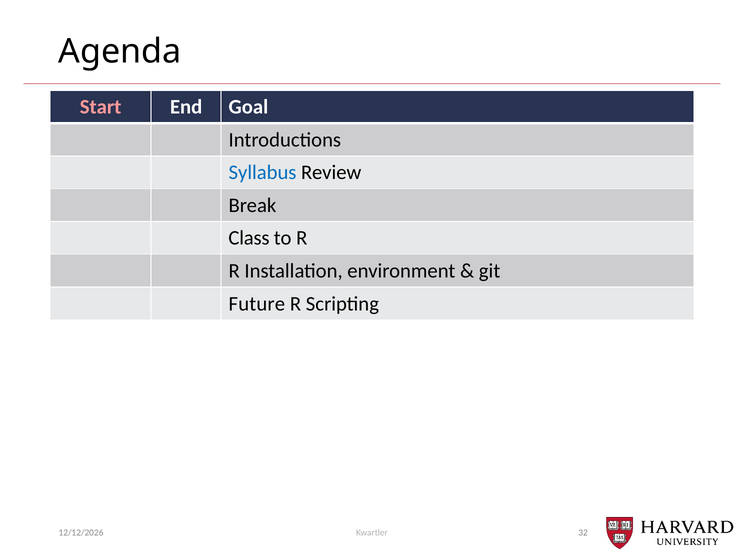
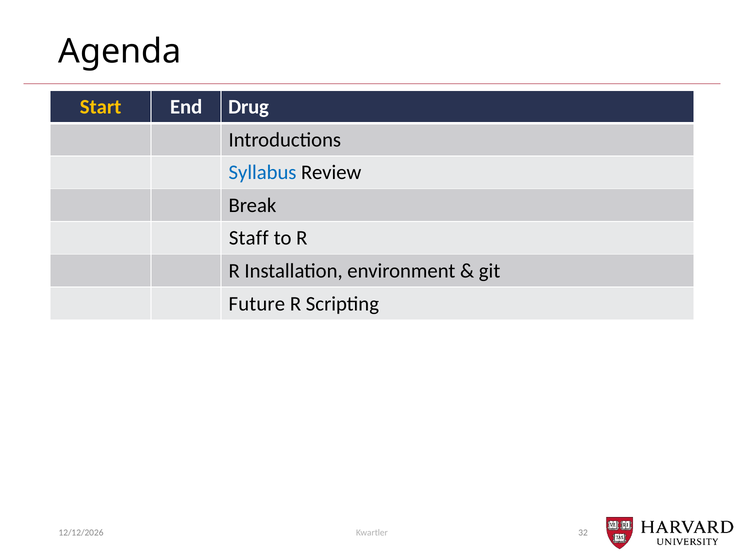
Start colour: pink -> yellow (101, 107)
Goal: Goal -> Drug (249, 107)
Class: Class -> Staff (249, 238)
